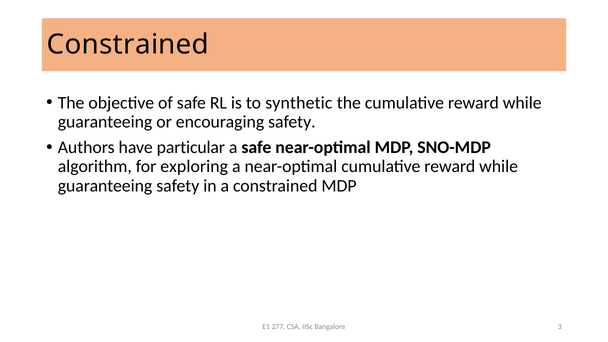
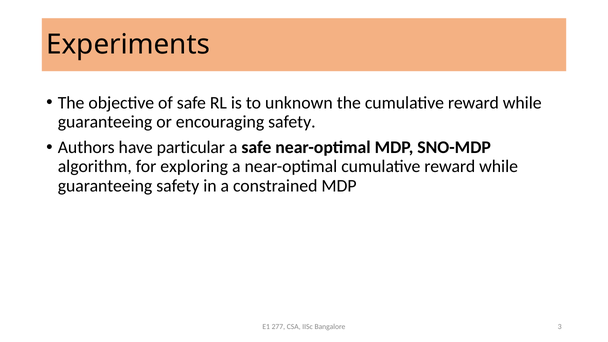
Constrained: Constrained -> Experiments (128, 45)
synthetic: synthetic -> unknown (299, 103)
